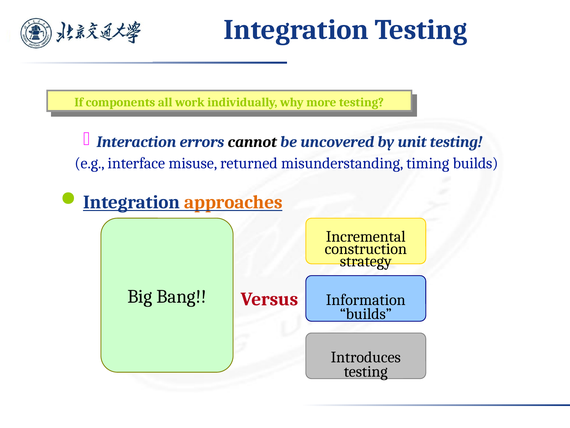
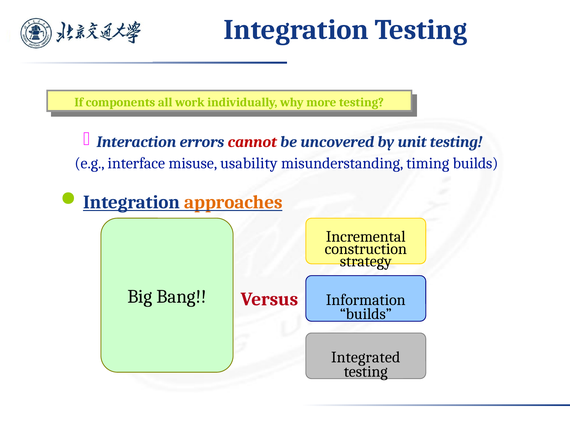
cannot colour: black -> red (252, 142)
returned: returned -> usability (249, 163)
Introduces: Introduces -> Integrated (366, 357)
